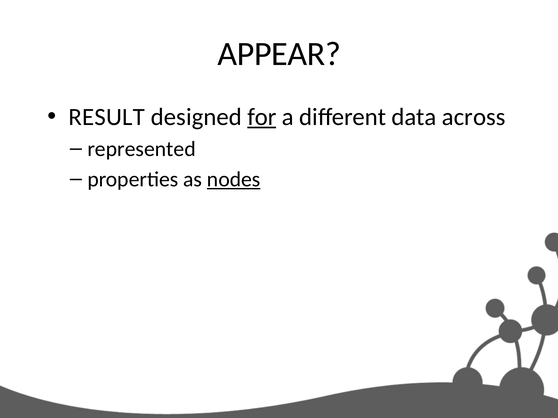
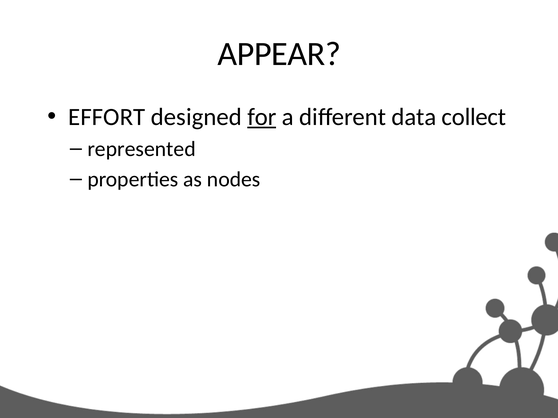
RESULT: RESULT -> EFFORT (107, 117)
across: across -> collect (474, 117)
nodes underline: present -> none (234, 180)
